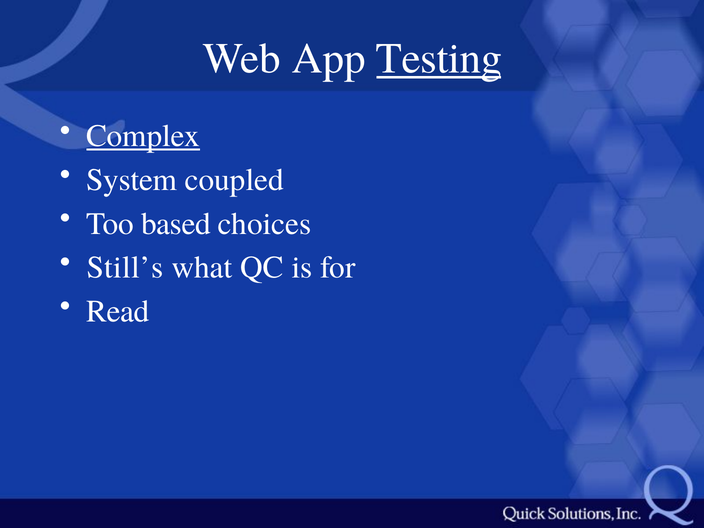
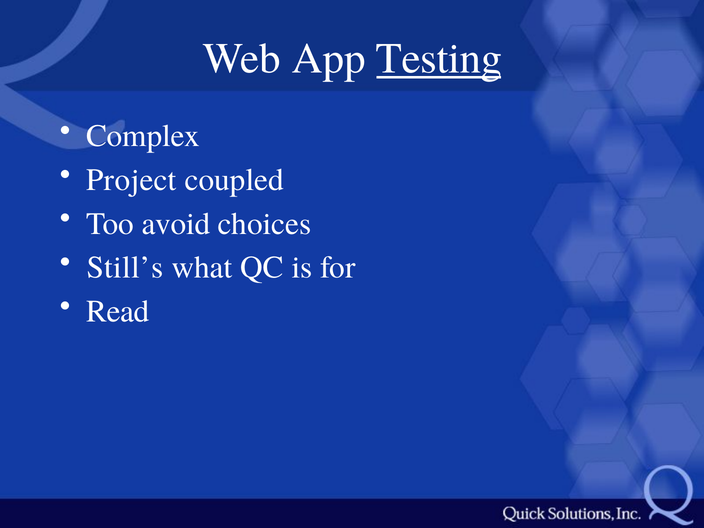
Complex underline: present -> none (143, 136)
System: System -> Project (131, 180)
based: based -> avoid (176, 224)
